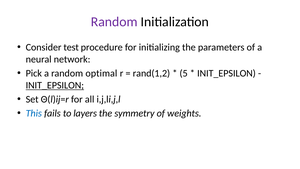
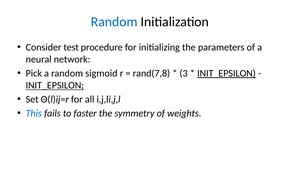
Random colour: purple -> blue (114, 22)
optimal: optimal -> sigmoid (101, 73)
rand(1,2: rand(1,2 -> rand(7,8 (151, 73)
5: 5 -> 3 (184, 73)
INIT_EPSILON underline: none -> present (226, 73)
layers: layers -> faster (85, 113)
